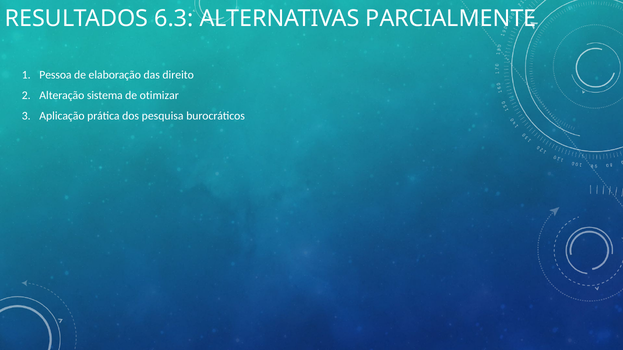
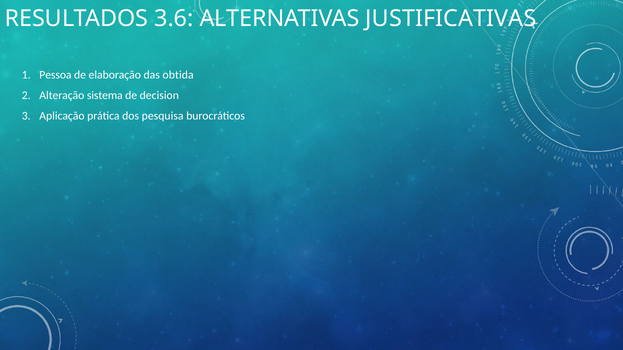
6.3: 6.3 -> 3.6 (174, 19)
PARCIALMENTE: PARCIALMENTE -> JUSTIFICATIVAS (451, 19)
direito: direito -> obtida (178, 75)
otimizar: otimizar -> decision (159, 96)
